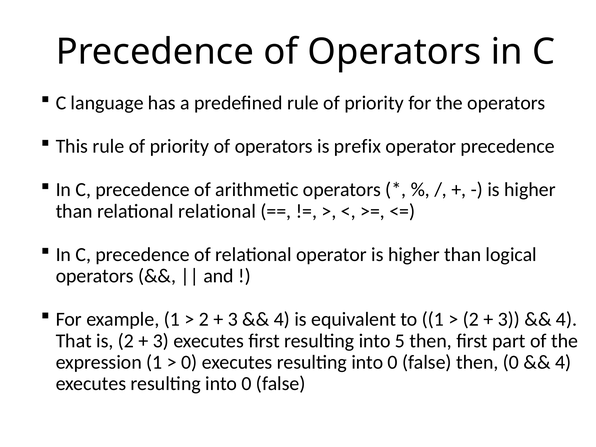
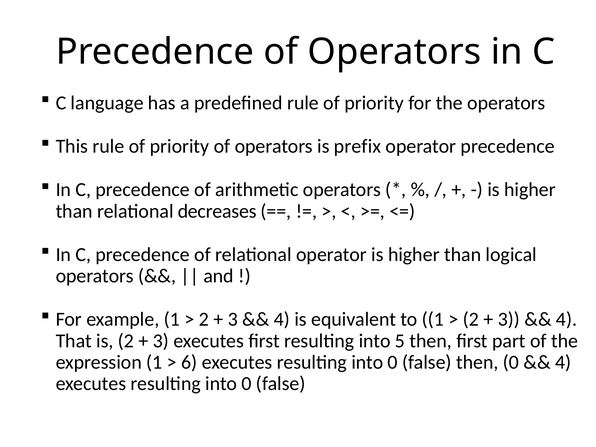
relational relational: relational -> decreases (217, 211)
0: 0 -> 6 (189, 362)
